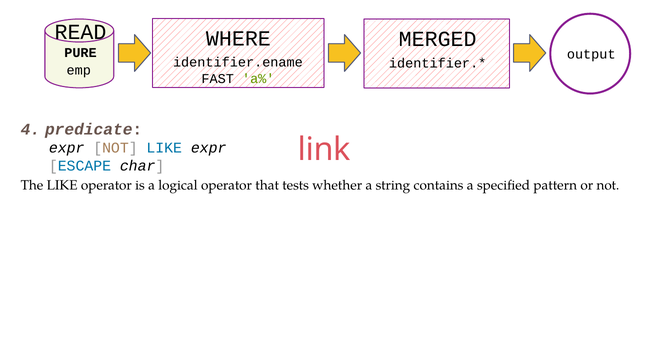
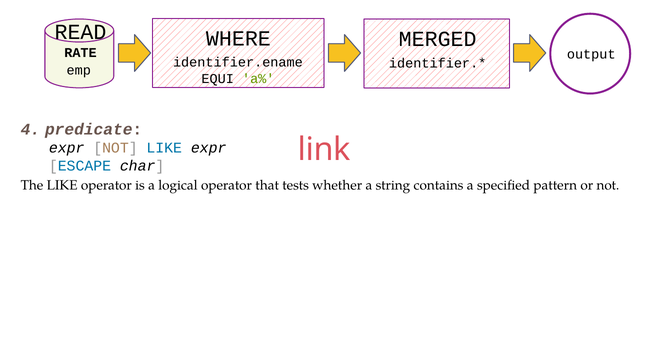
PURE: PURE -> RATE (80, 53)
FAST: FAST -> EQUI (218, 79)
